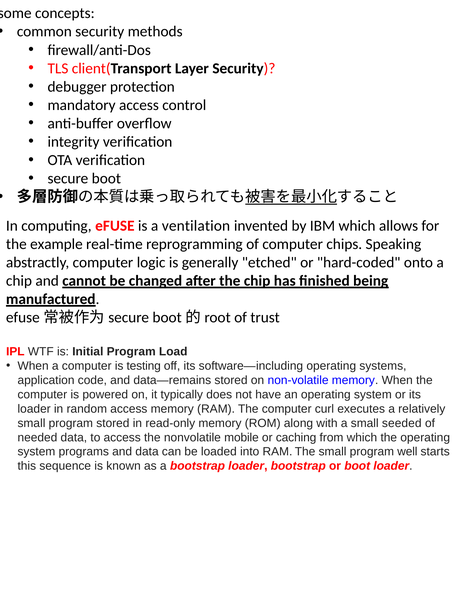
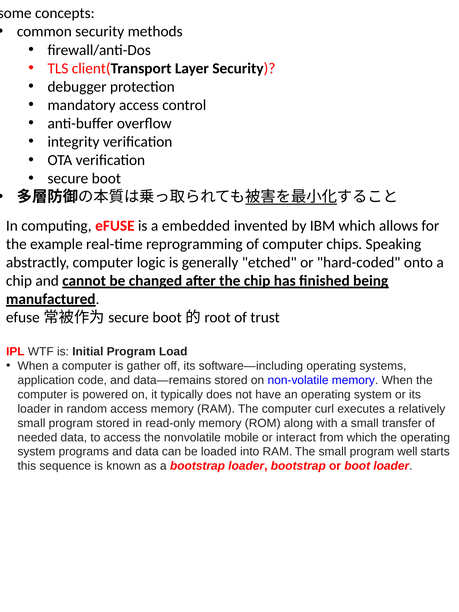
ventilation: ventilation -> embedded (196, 226)
testing: testing -> gather (144, 366)
seeded: seeded -> transfer (402, 423)
caching: caching -> interact (296, 437)
